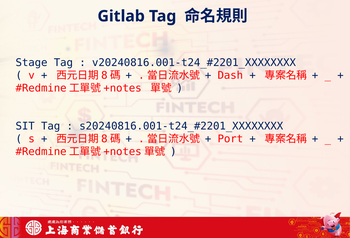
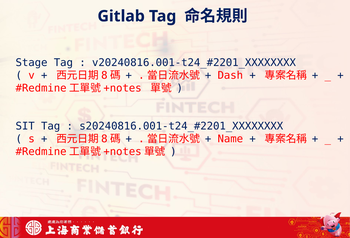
Port: Port -> Name (230, 139)
